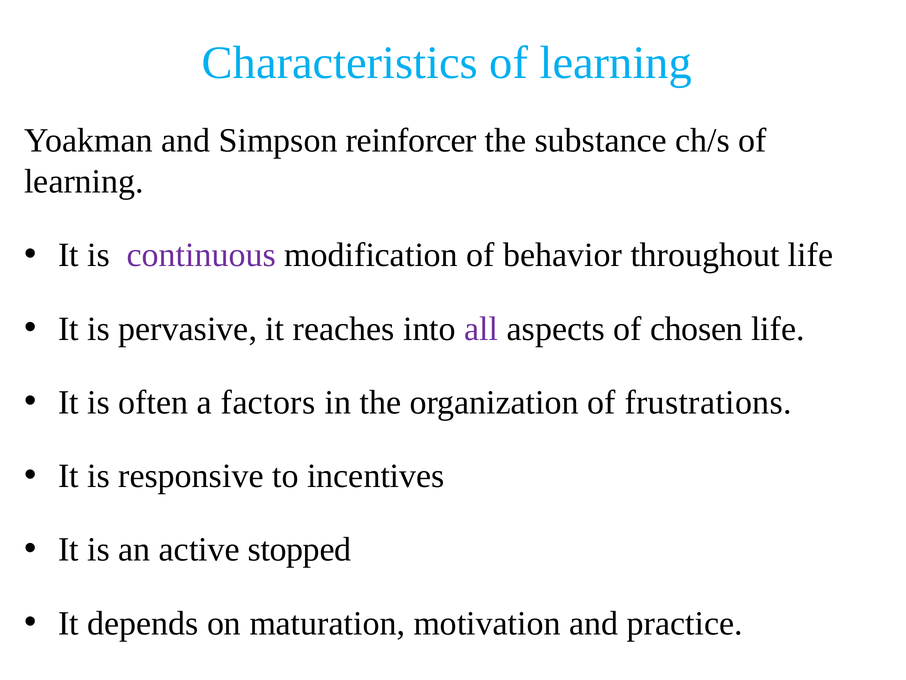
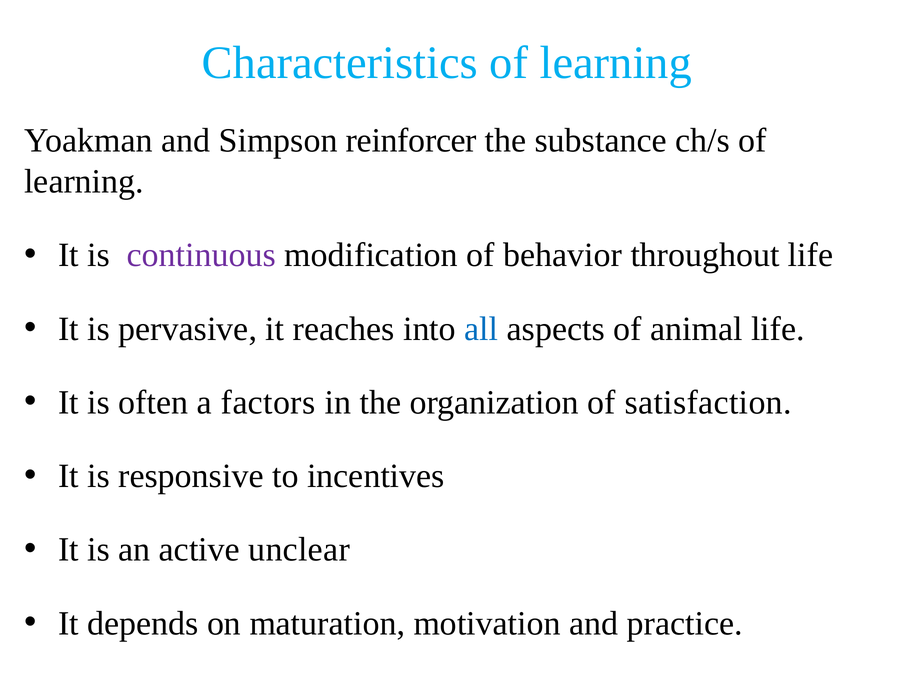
all colour: purple -> blue (481, 329)
chosen: chosen -> animal (696, 329)
frustrations: frustrations -> satisfaction (708, 402)
stopped: stopped -> unclear (299, 549)
